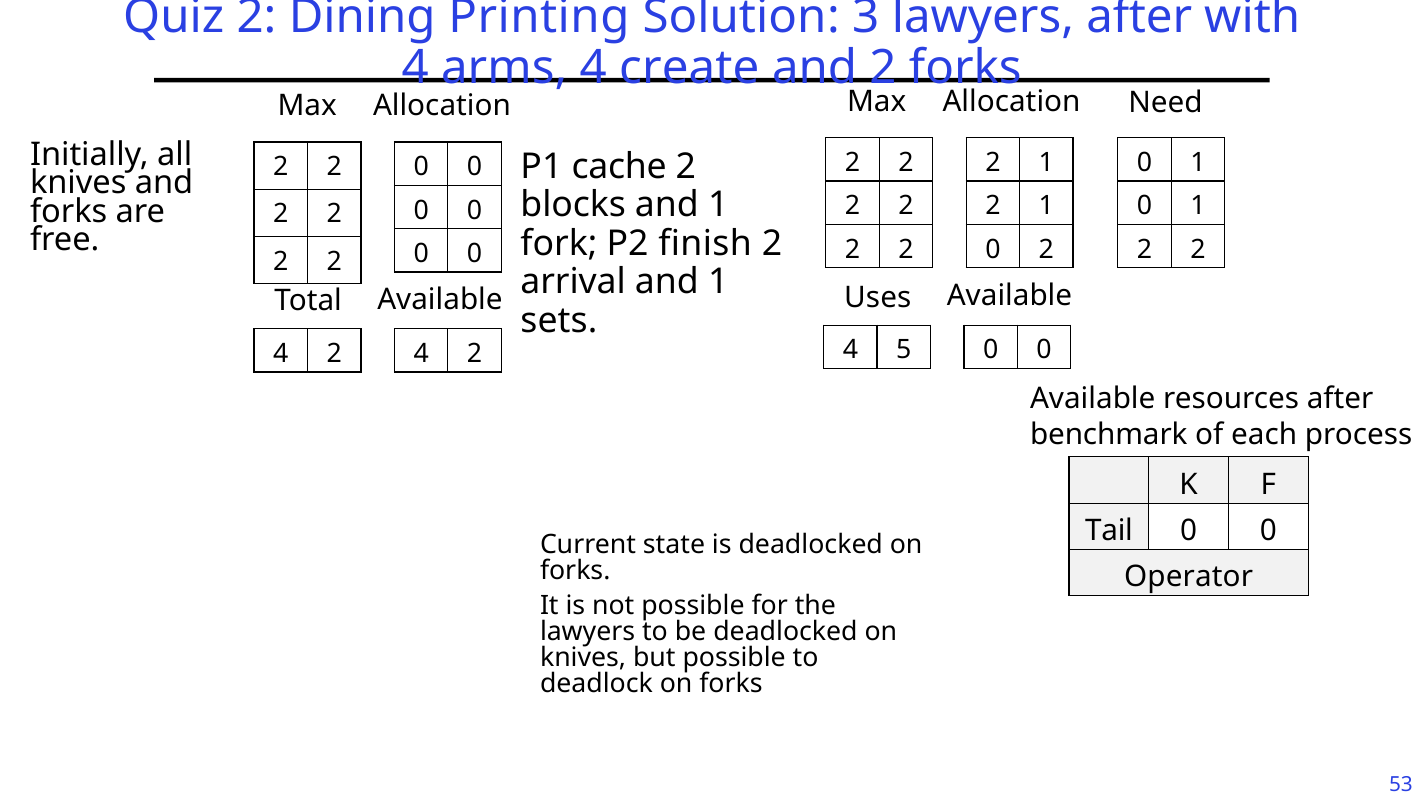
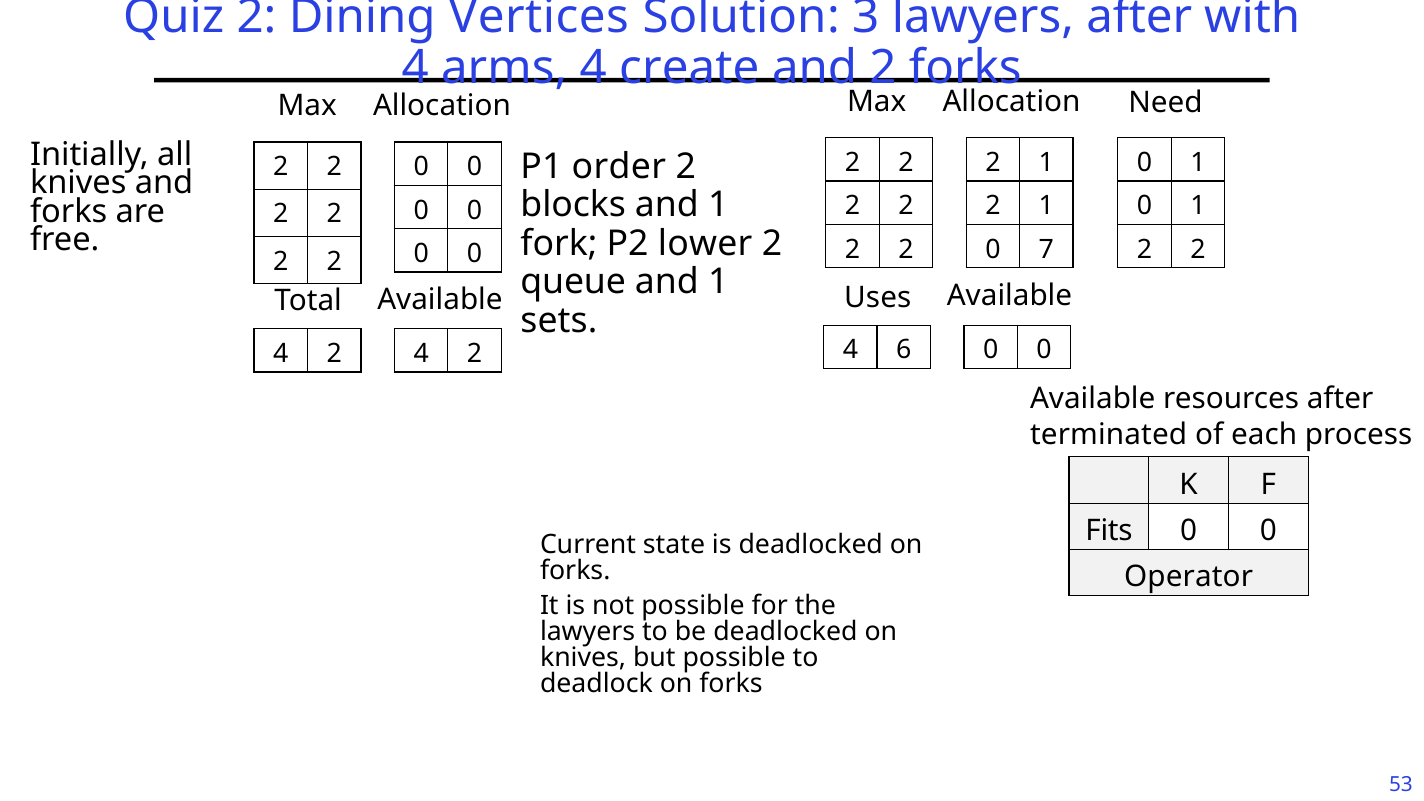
Printing: Printing -> Vertices (539, 17)
cache: cache -> order (619, 167)
finish: finish -> lower (705, 243)
2: 2 -> 7 (1046, 249)
arrival: arrival -> queue (573, 282)
5: 5 -> 6 (904, 350)
benchmark: benchmark -> terminated (1109, 435)
Tail: Tail -> Fits (1109, 531)
